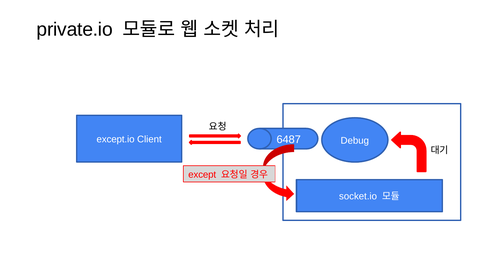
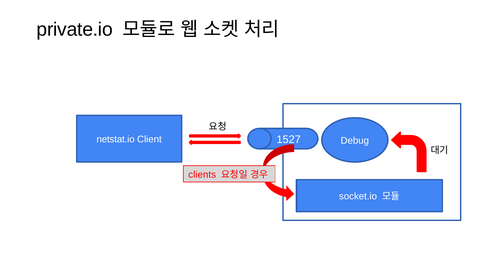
except.io: except.io -> netstat.io (116, 139)
6487: 6487 -> 1527 (289, 139)
except: except -> clients (202, 174)
